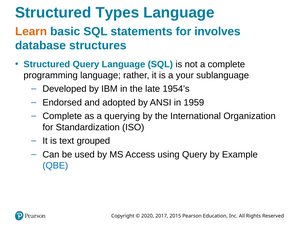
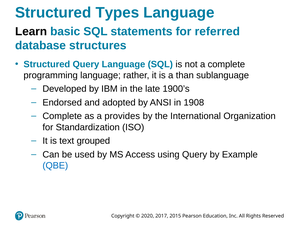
Learn colour: orange -> black (31, 31)
involves: involves -> referred (217, 31)
your: your -> than (185, 75)
1954’s: 1954’s -> 1900’s (176, 89)
1959: 1959 -> 1908 (194, 102)
querying: querying -> provides (122, 116)
